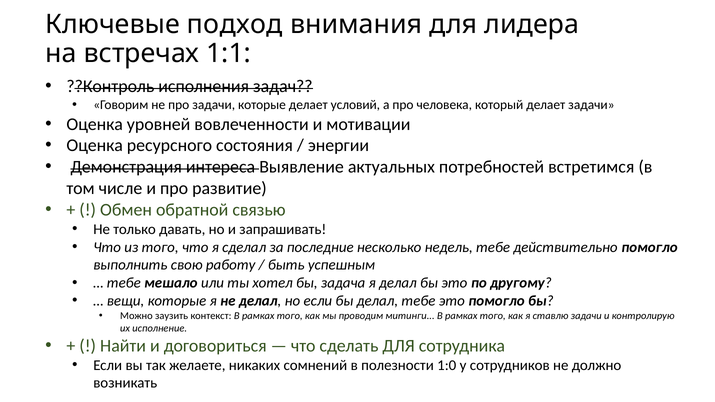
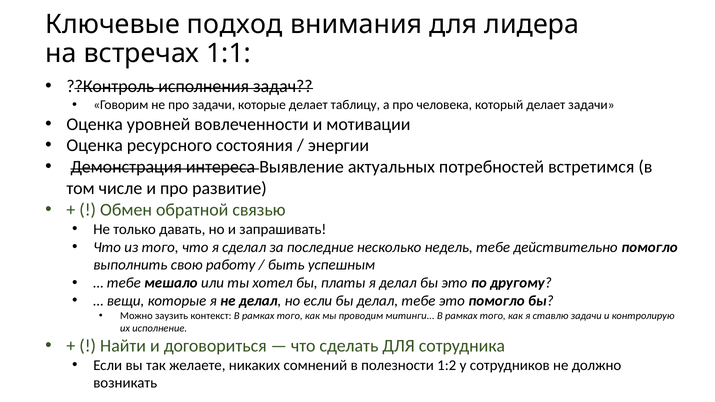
условий: условий -> таблицу (355, 105)
задача: задача -> платы (343, 283)
1:0: 1:0 -> 1:2 (447, 365)
